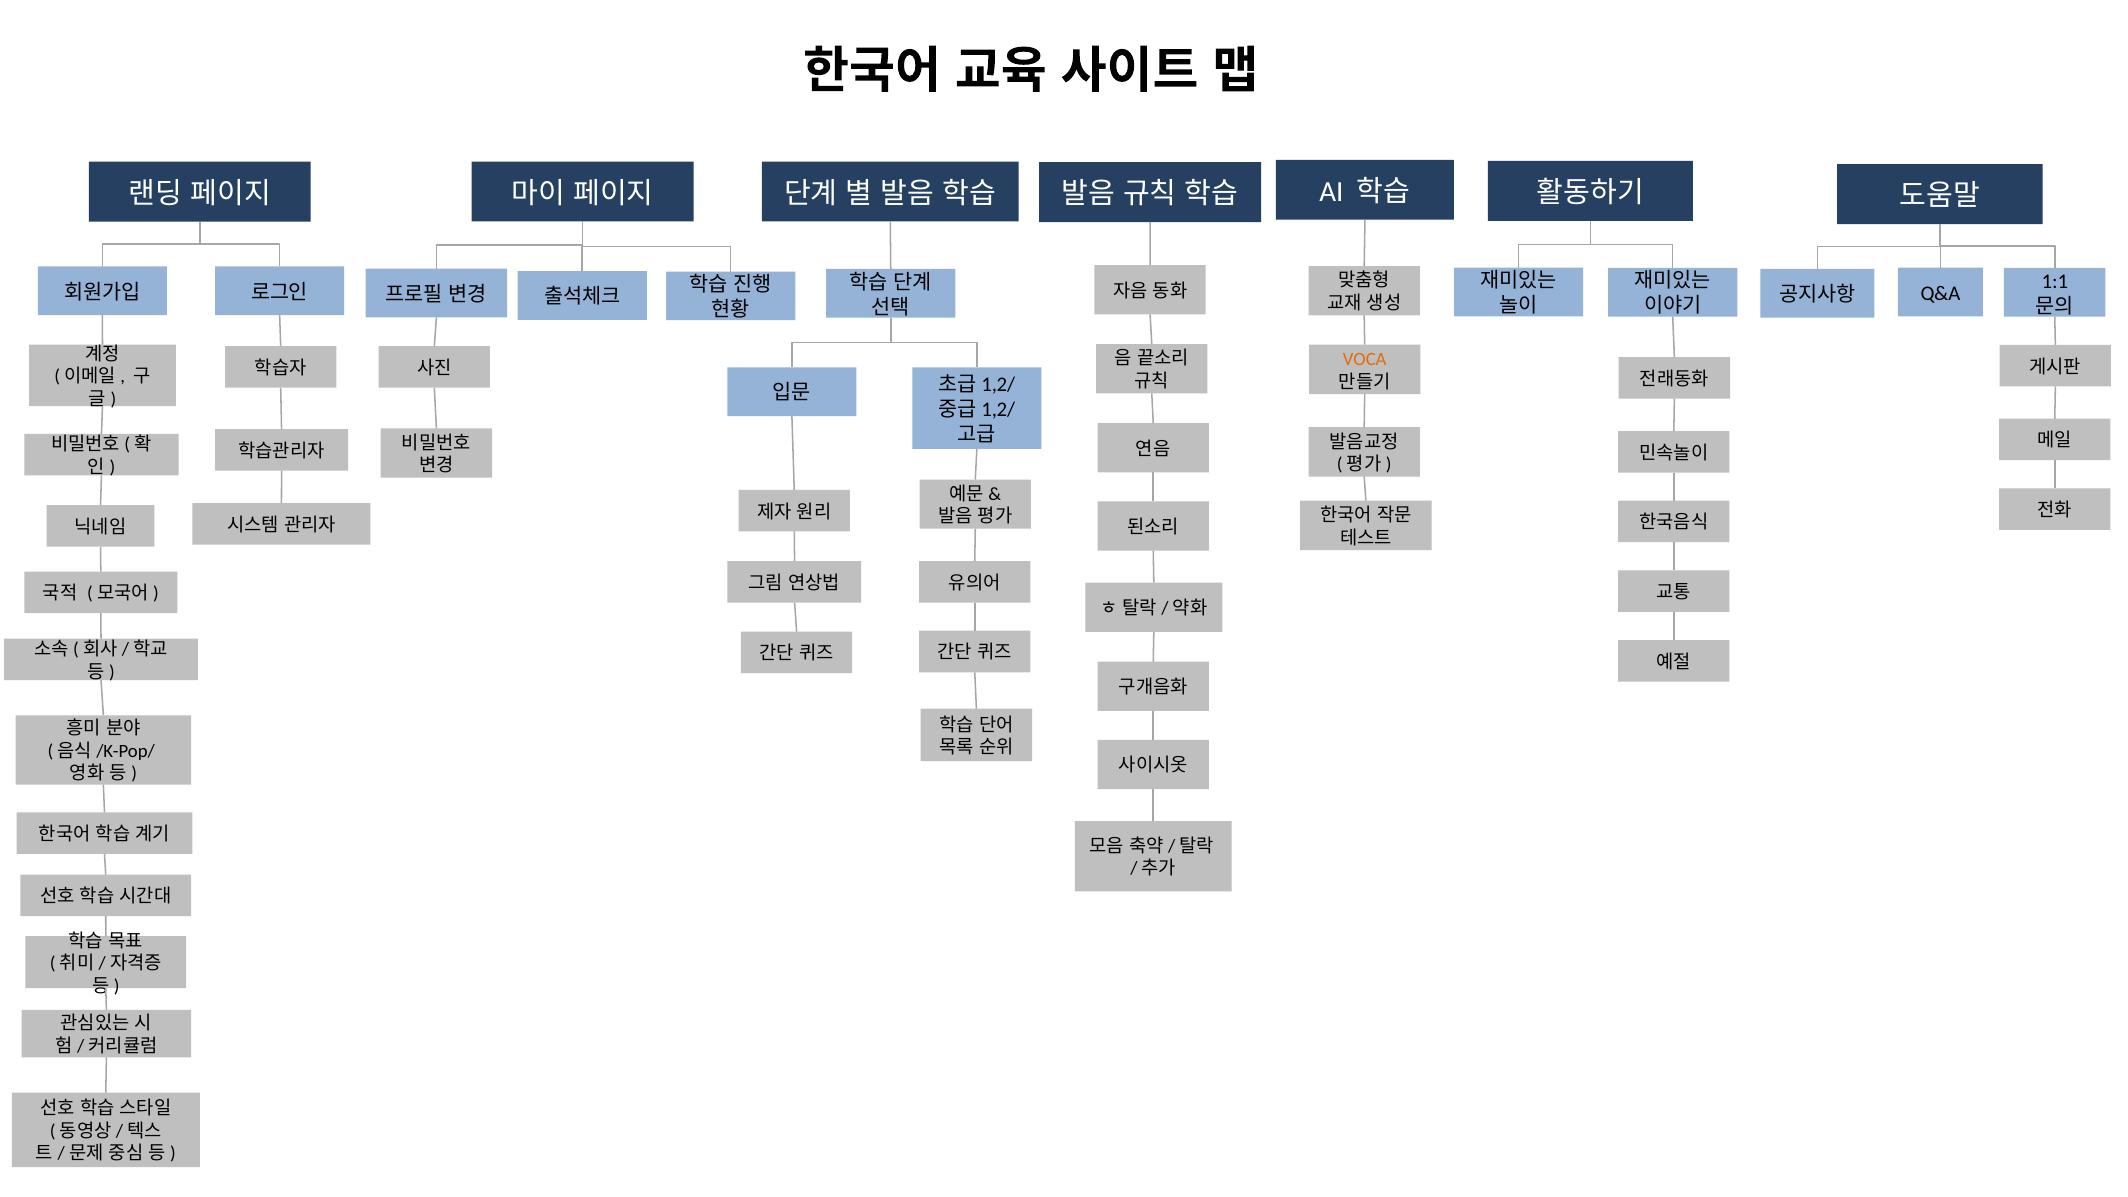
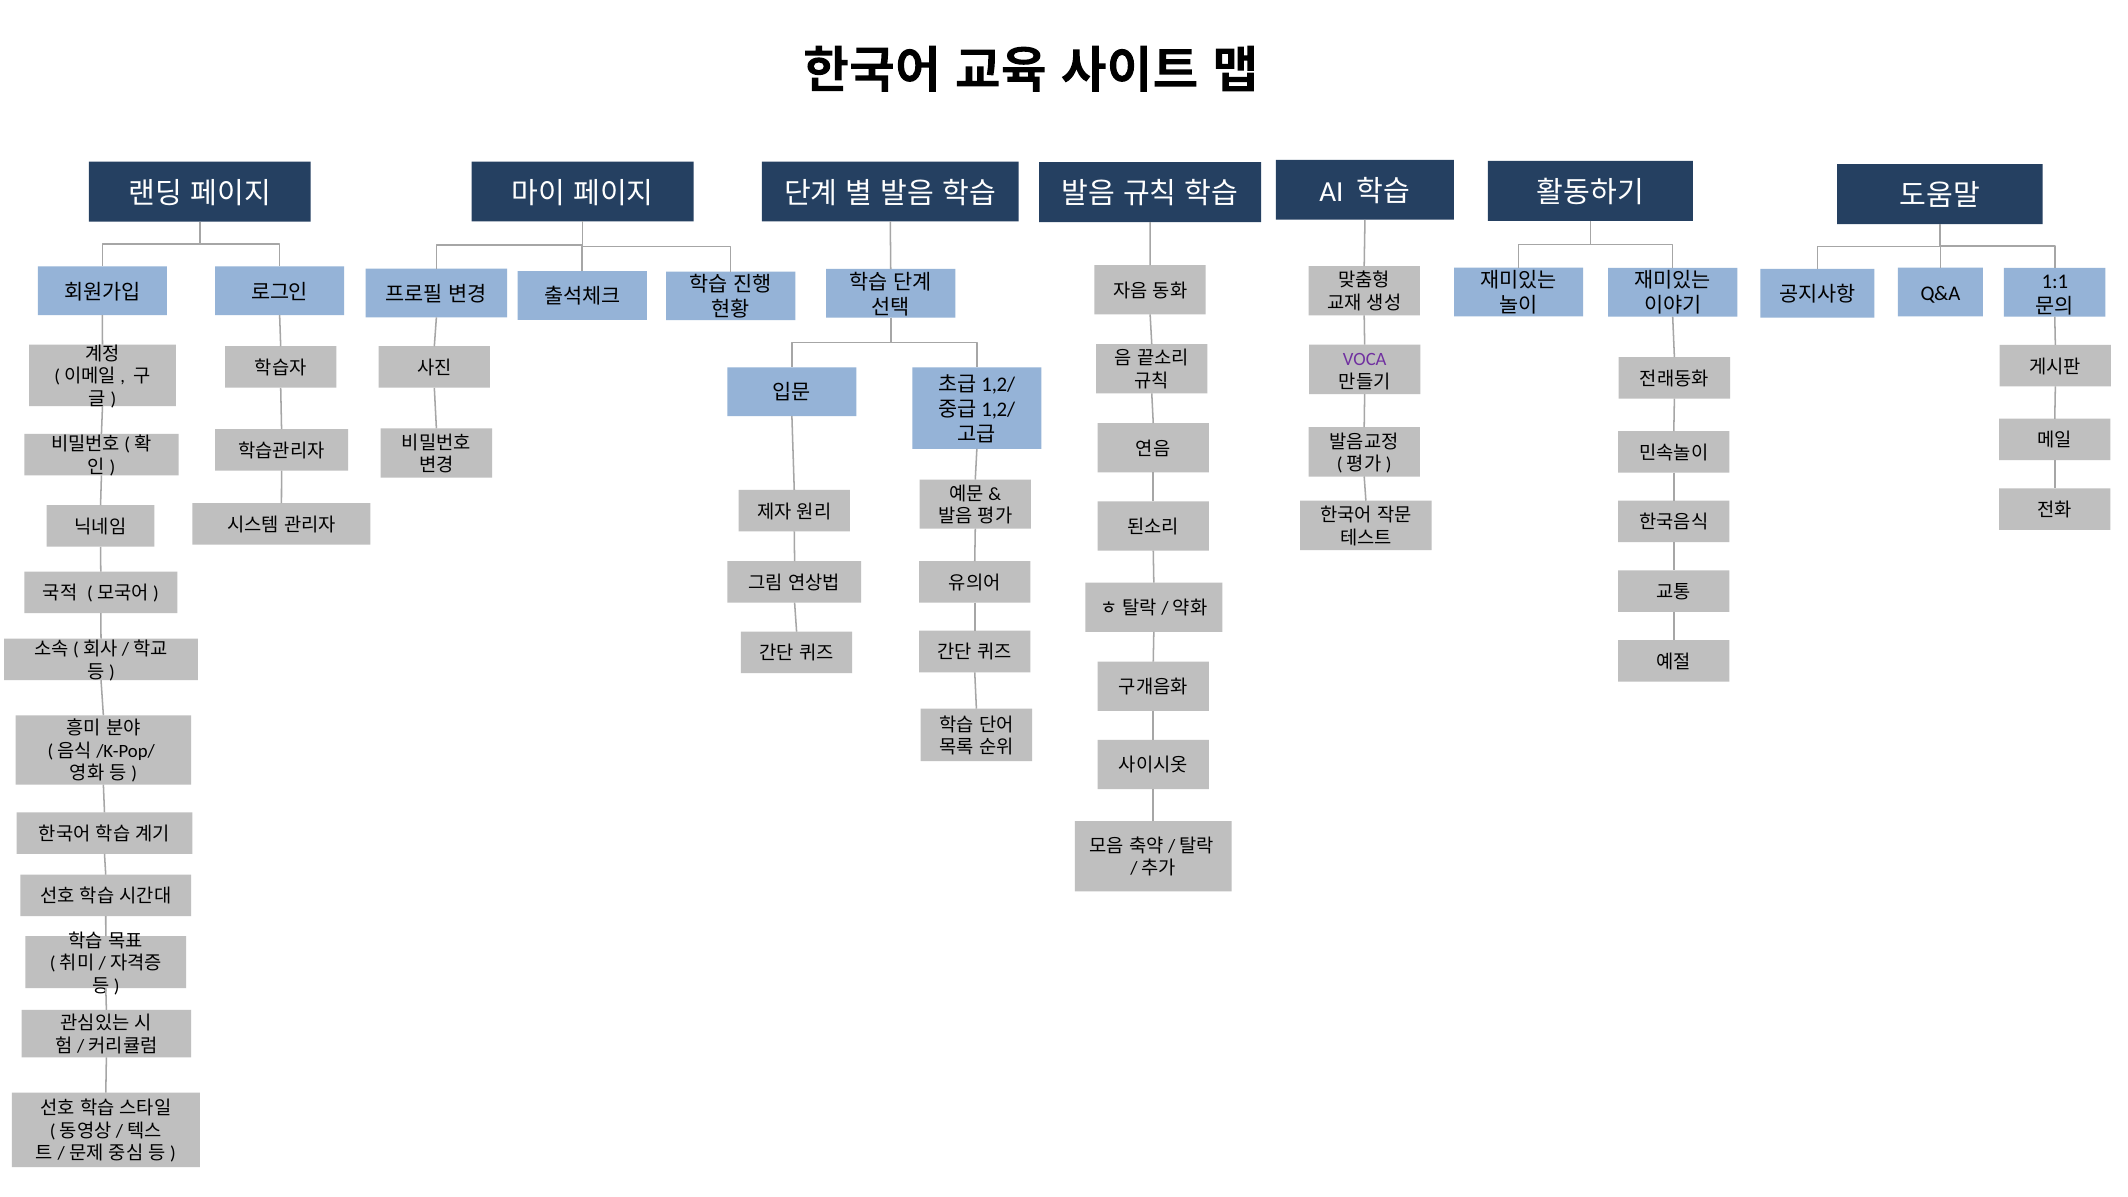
VOCA colour: orange -> purple (1365, 359)
